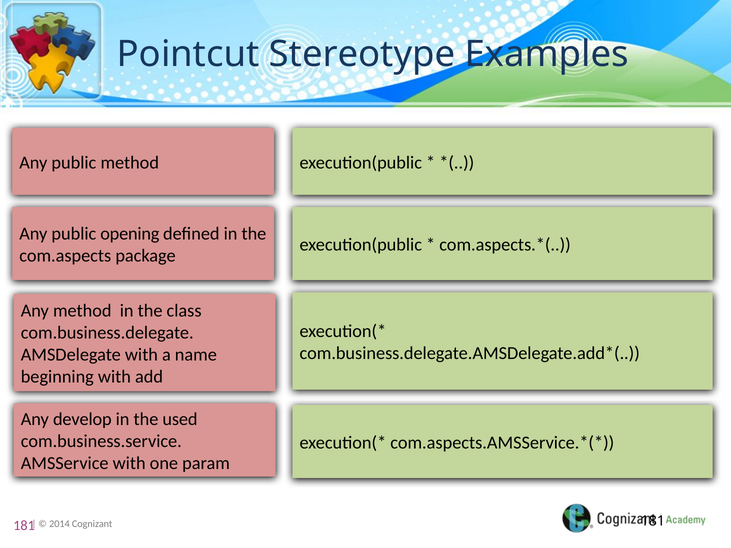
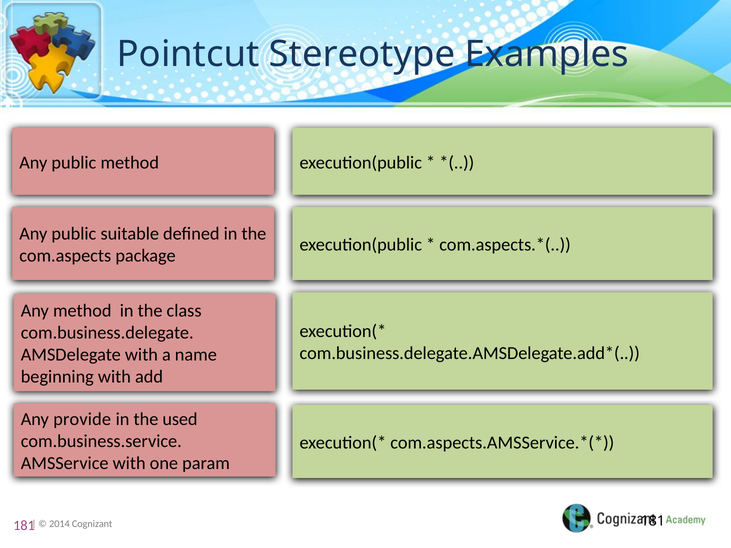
opening: opening -> suitable (130, 234)
develop: develop -> provide (82, 419)
